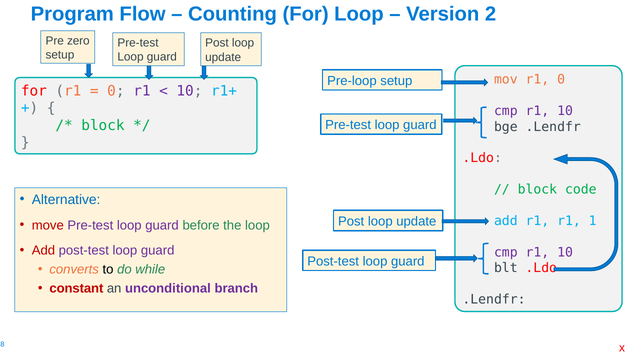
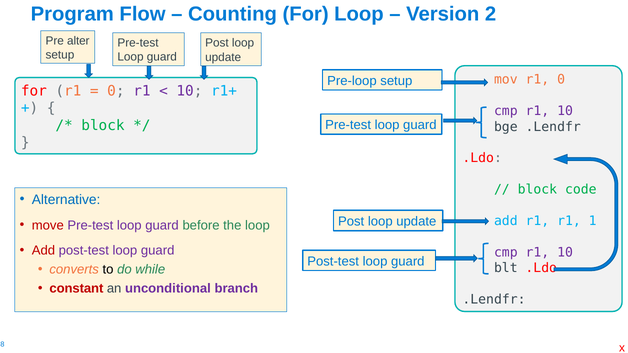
zero: zero -> alter (78, 41)
